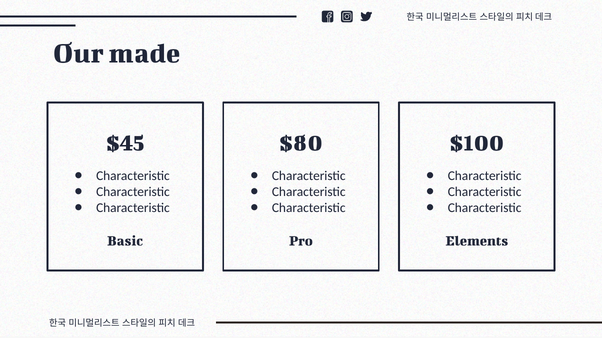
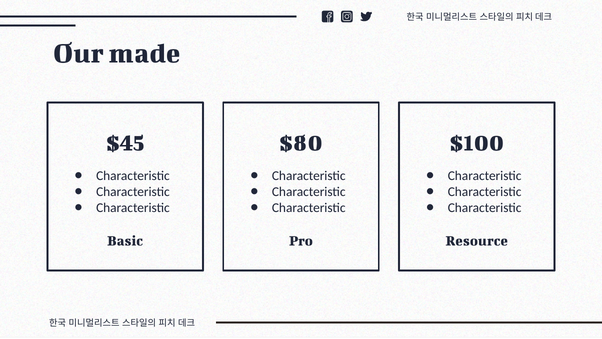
Elements: Elements -> Resource (477, 240)
